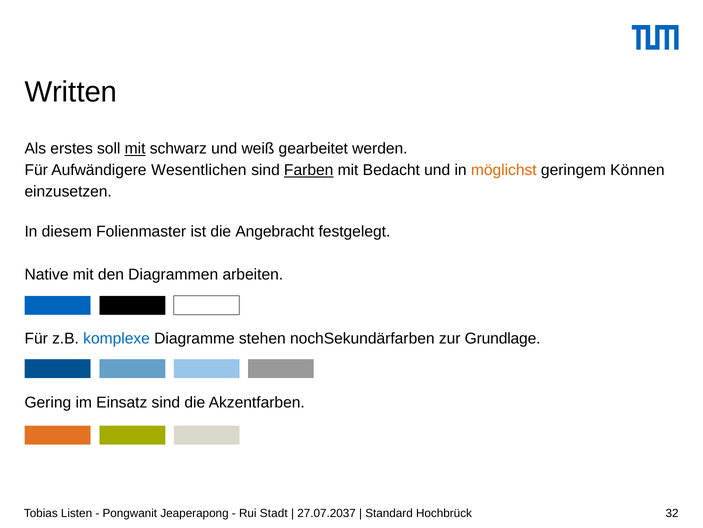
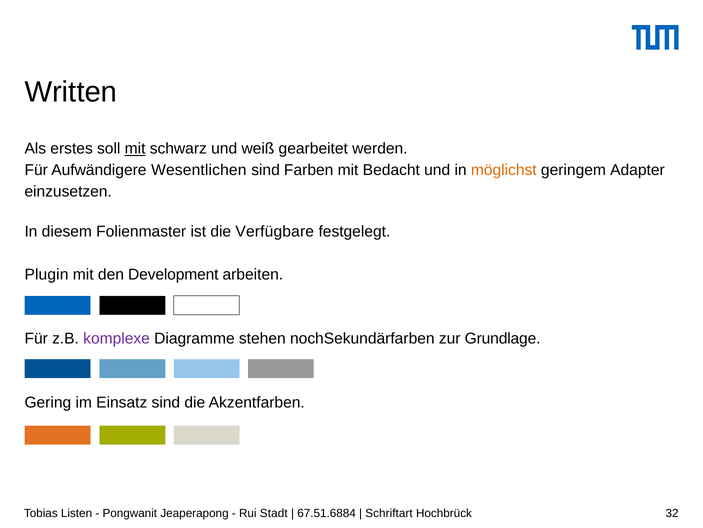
Farben underline: present -> none (309, 170)
Können: Können -> Adapter (637, 170)
Angebracht: Angebracht -> Verfügbare (275, 231)
Native: Native -> Plugin (46, 274)
Diagrammen: Diagrammen -> Development (173, 274)
komplexe colour: blue -> purple (117, 338)
27.07.2037: 27.07.2037 -> 67.51.6884 (327, 512)
Standard: Standard -> Schriftart (389, 512)
